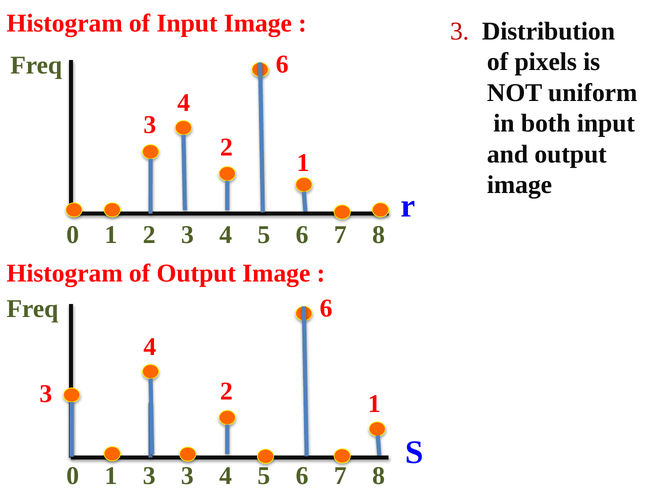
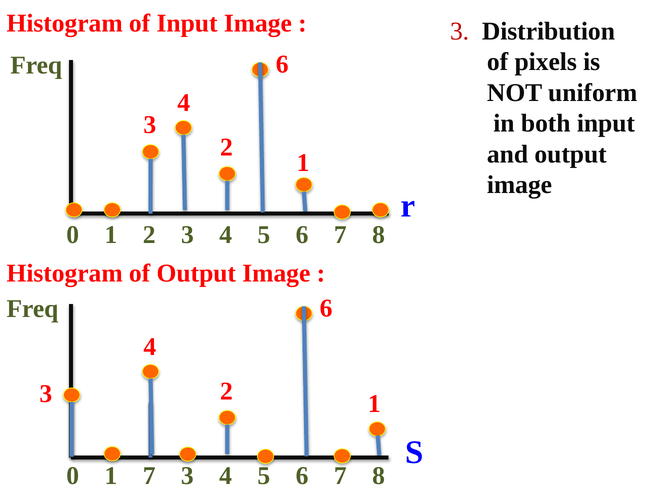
0 1 3: 3 -> 7 (149, 476)
